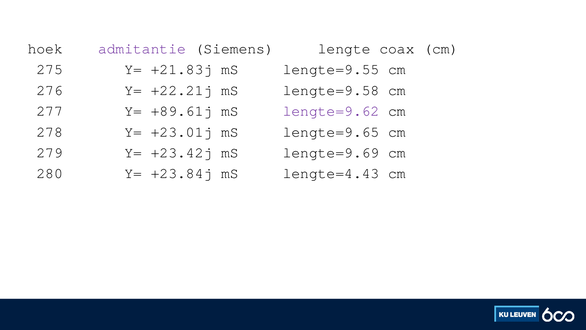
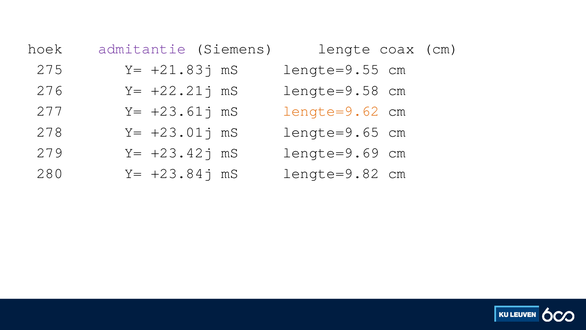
+89.61j: +89.61j -> +23.61j (182, 111)
lengte=9.62 colour: purple -> orange (331, 111)
lengte=4.43: lengte=4.43 -> lengte=9.82 (331, 173)
